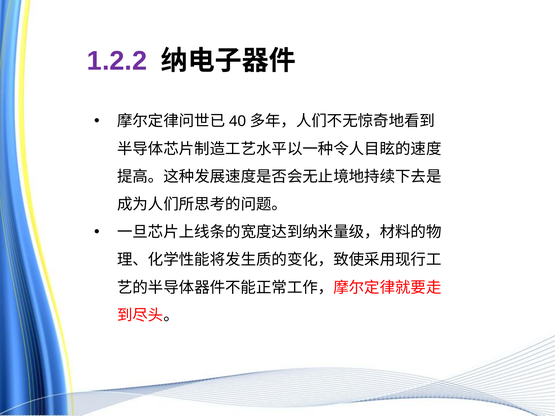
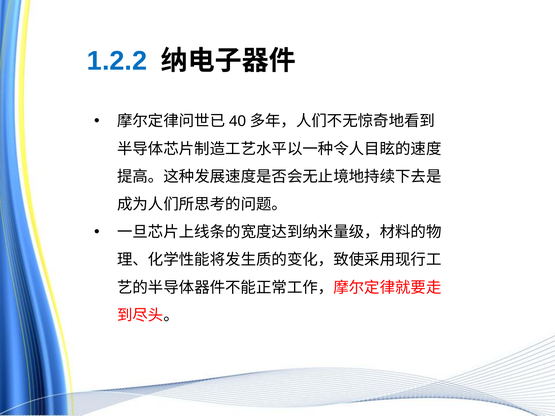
1.2.2 colour: purple -> blue (117, 61)
